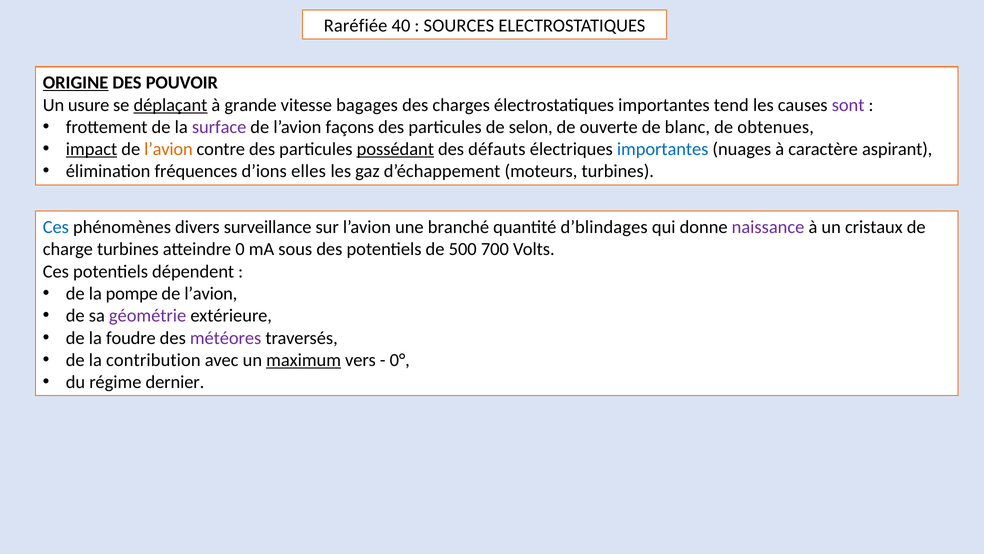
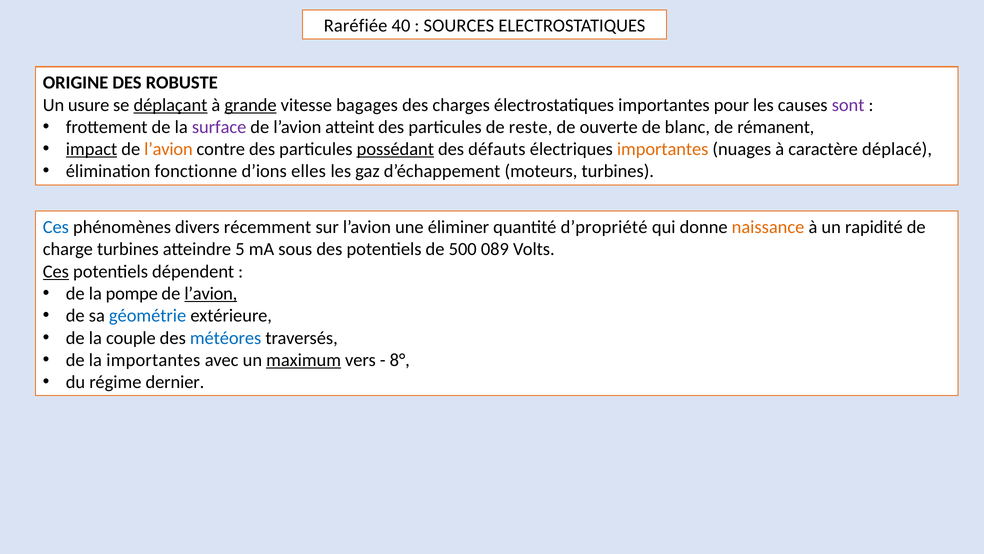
ORIGINE underline: present -> none (76, 83)
POUVOIR: POUVOIR -> ROBUSTE (182, 83)
grande underline: none -> present (251, 105)
tend: tend -> pour (731, 105)
façons: façons -> atteint (350, 127)
selon: selon -> reste (531, 127)
obtenues: obtenues -> rémanent (776, 127)
importantes colour: blue -> orange (663, 149)
aspirant: aspirant -> déplacé (897, 149)
fréquences: fréquences -> fonctionne (196, 171)
surveillance: surveillance -> récemment (268, 227)
branché: branché -> éliminer (459, 227)
d’blindages: d’blindages -> d’propriété (604, 227)
naissance colour: purple -> orange (768, 227)
cristaux: cristaux -> rapidité (874, 227)
0: 0 -> 5 (240, 249)
700: 700 -> 089 (495, 249)
Ces underline: none -> present (56, 271)
l’avion underline: none -> present (211, 293)
géométrie colour: purple -> blue (148, 316)
foudre: foudre -> couple (131, 338)
météores colour: purple -> blue (226, 338)
la contribution: contribution -> importantes (153, 360)
0°: 0° -> 8° (400, 360)
